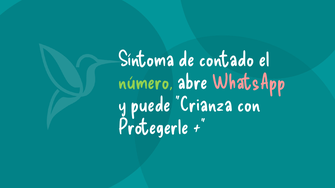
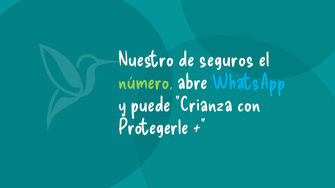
Síntoma: Síntoma -> Nuestro (146, 60)
contado: contado -> seguros (227, 60)
WhatsApp colour: pink -> light blue (249, 82)
